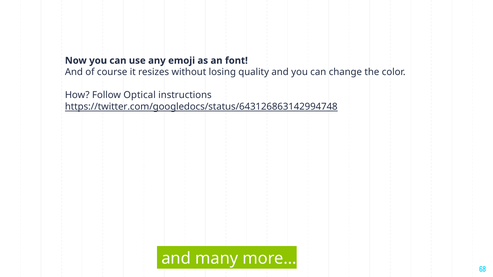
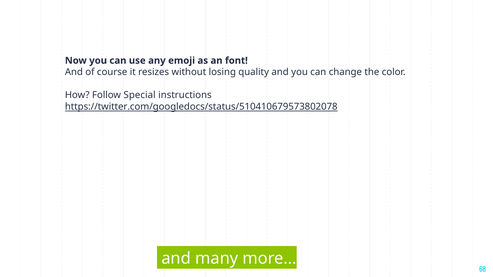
Optical: Optical -> Special (140, 95)
https://twitter.com/googledocs/status/643126863142994748: https://twitter.com/googledocs/status/643126863142994748 -> https://twitter.com/googledocs/status/510410679573802078 (201, 107)
